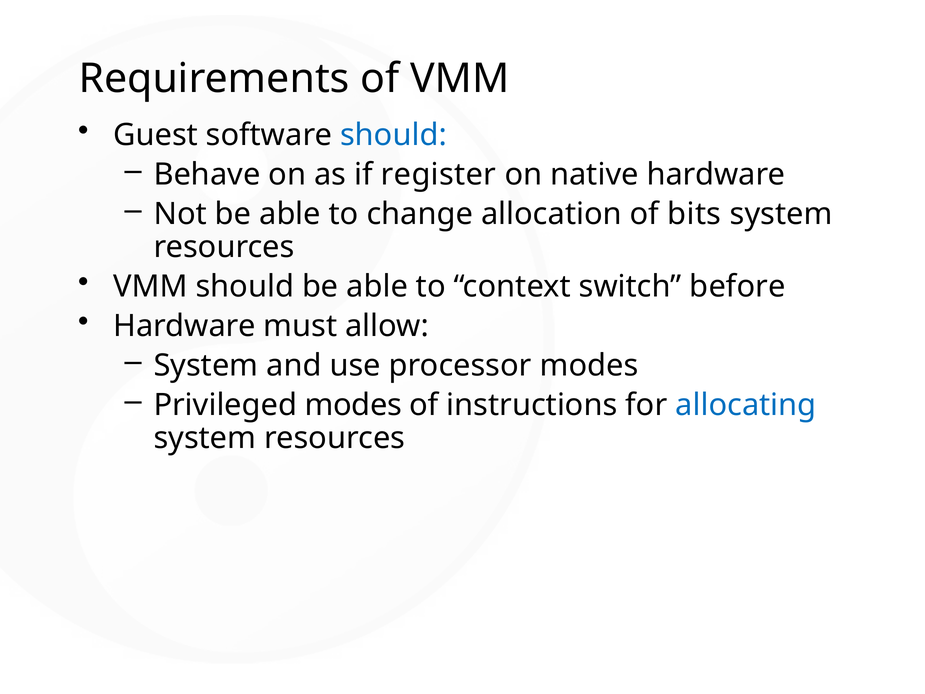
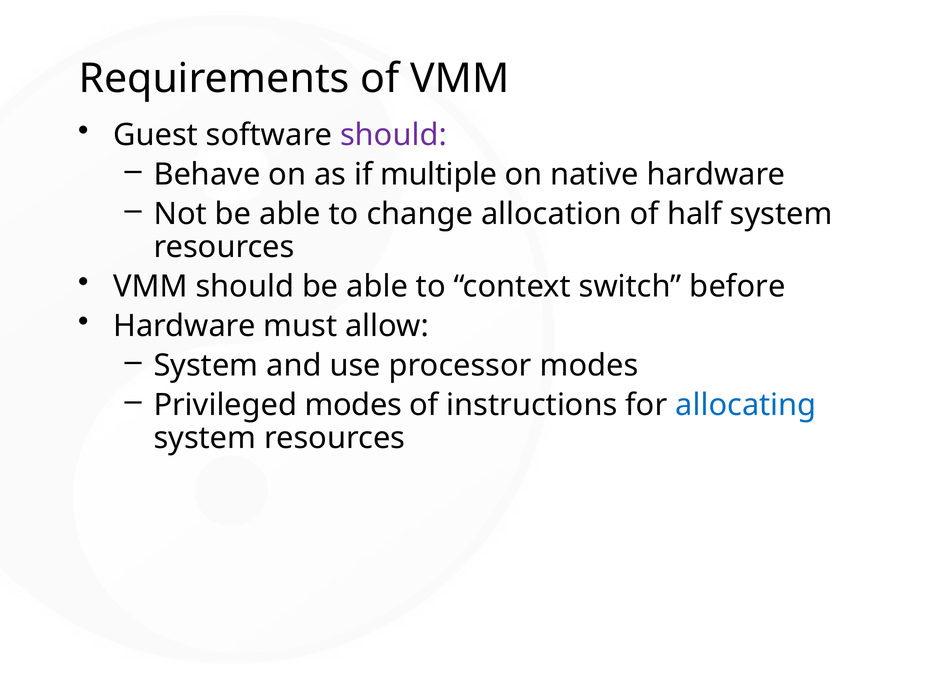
should colour: blue -> purple (393, 135)
register: register -> multiple (439, 174)
bits: bits -> half (695, 214)
